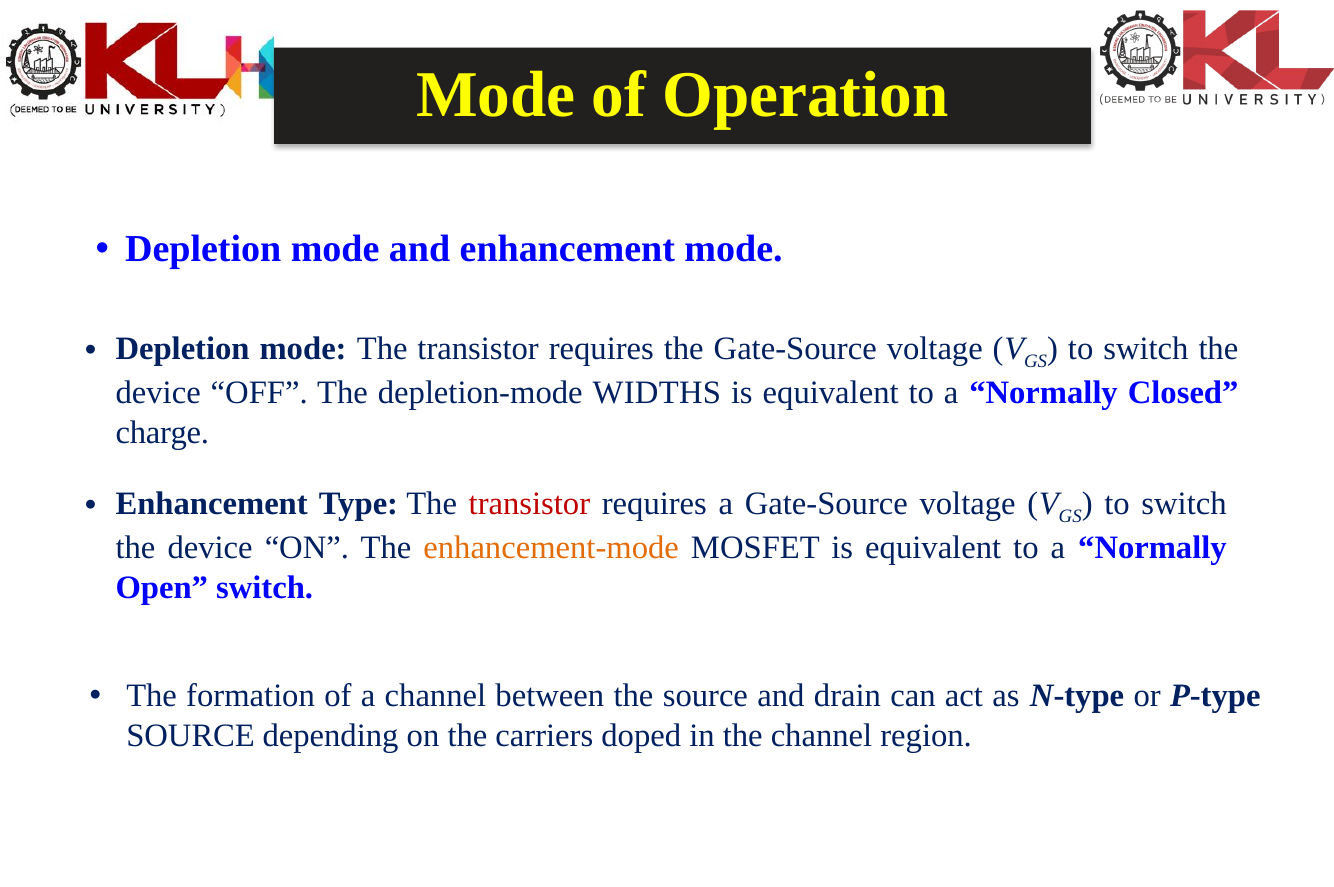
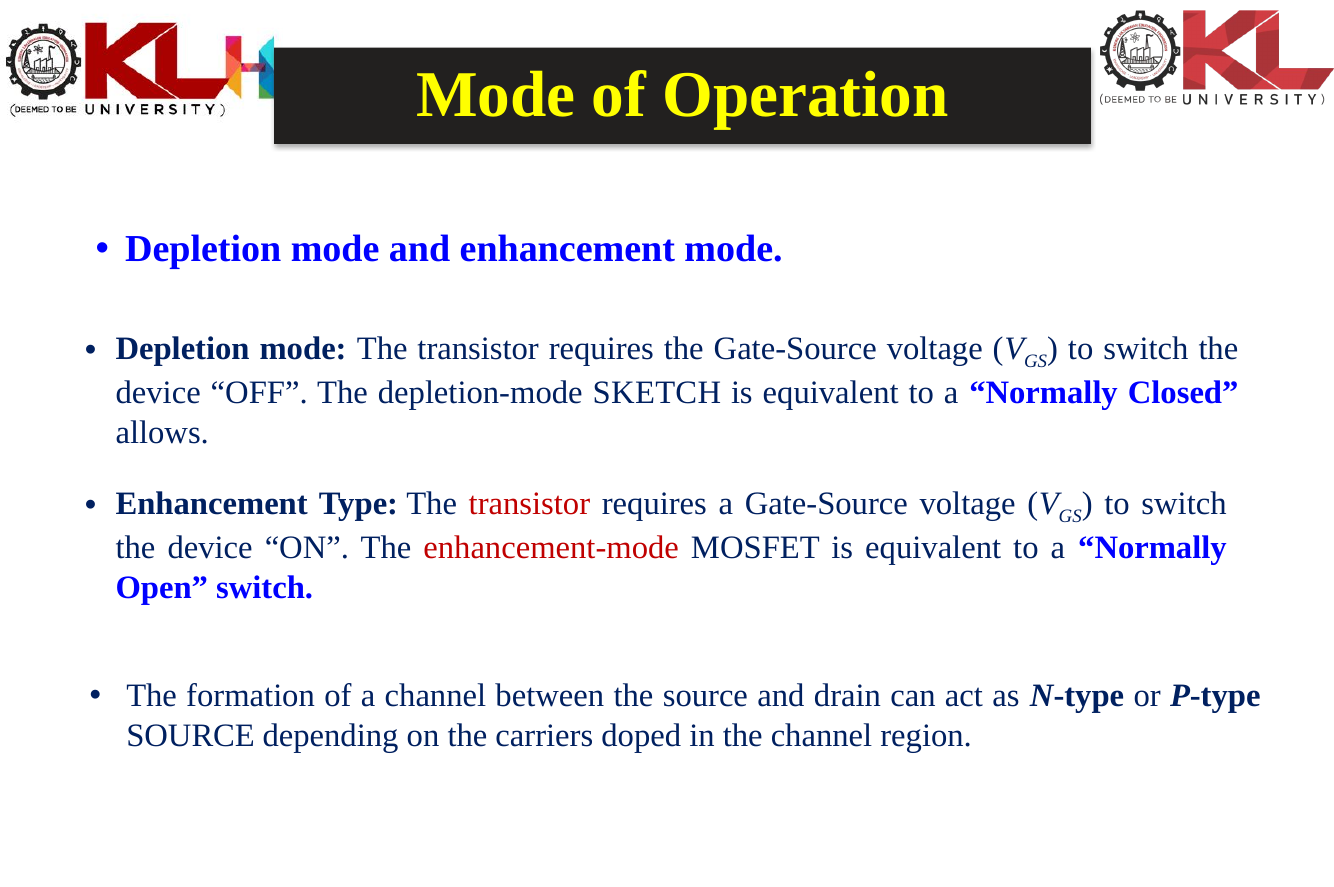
WIDTHS: WIDTHS -> SKETCH (657, 393)
charge: charge -> allows (162, 432)
enhancement-mode colour: orange -> red (551, 548)
